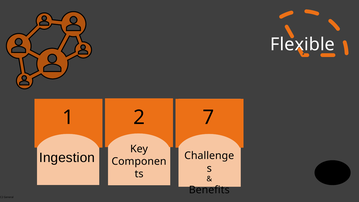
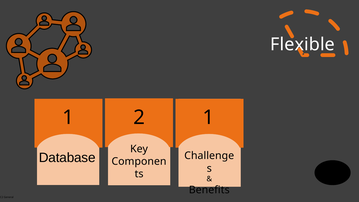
1 7: 7 -> 1 (208, 117)
Ingestion: Ingestion -> Database (67, 158)
